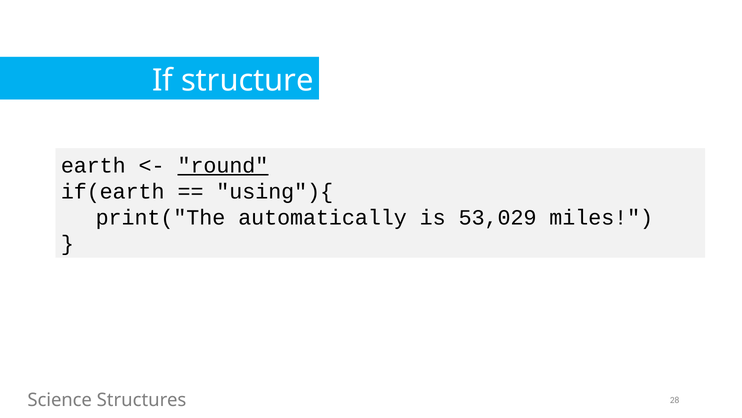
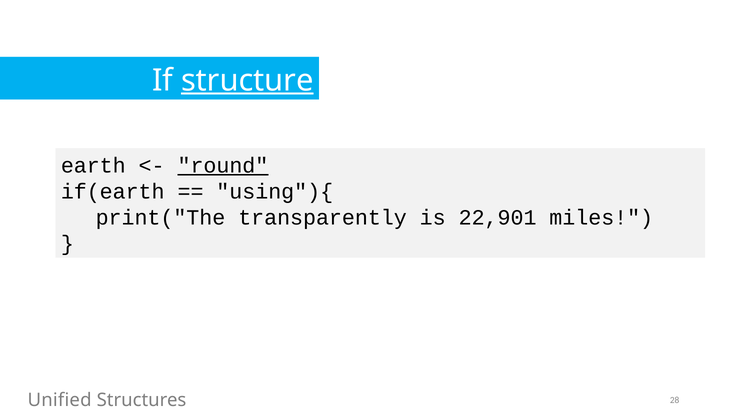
structure underline: none -> present (247, 80)
automatically: automatically -> transparently (323, 217)
53,029: 53,029 -> 22,901 (498, 217)
Science: Science -> Unified (60, 400)
